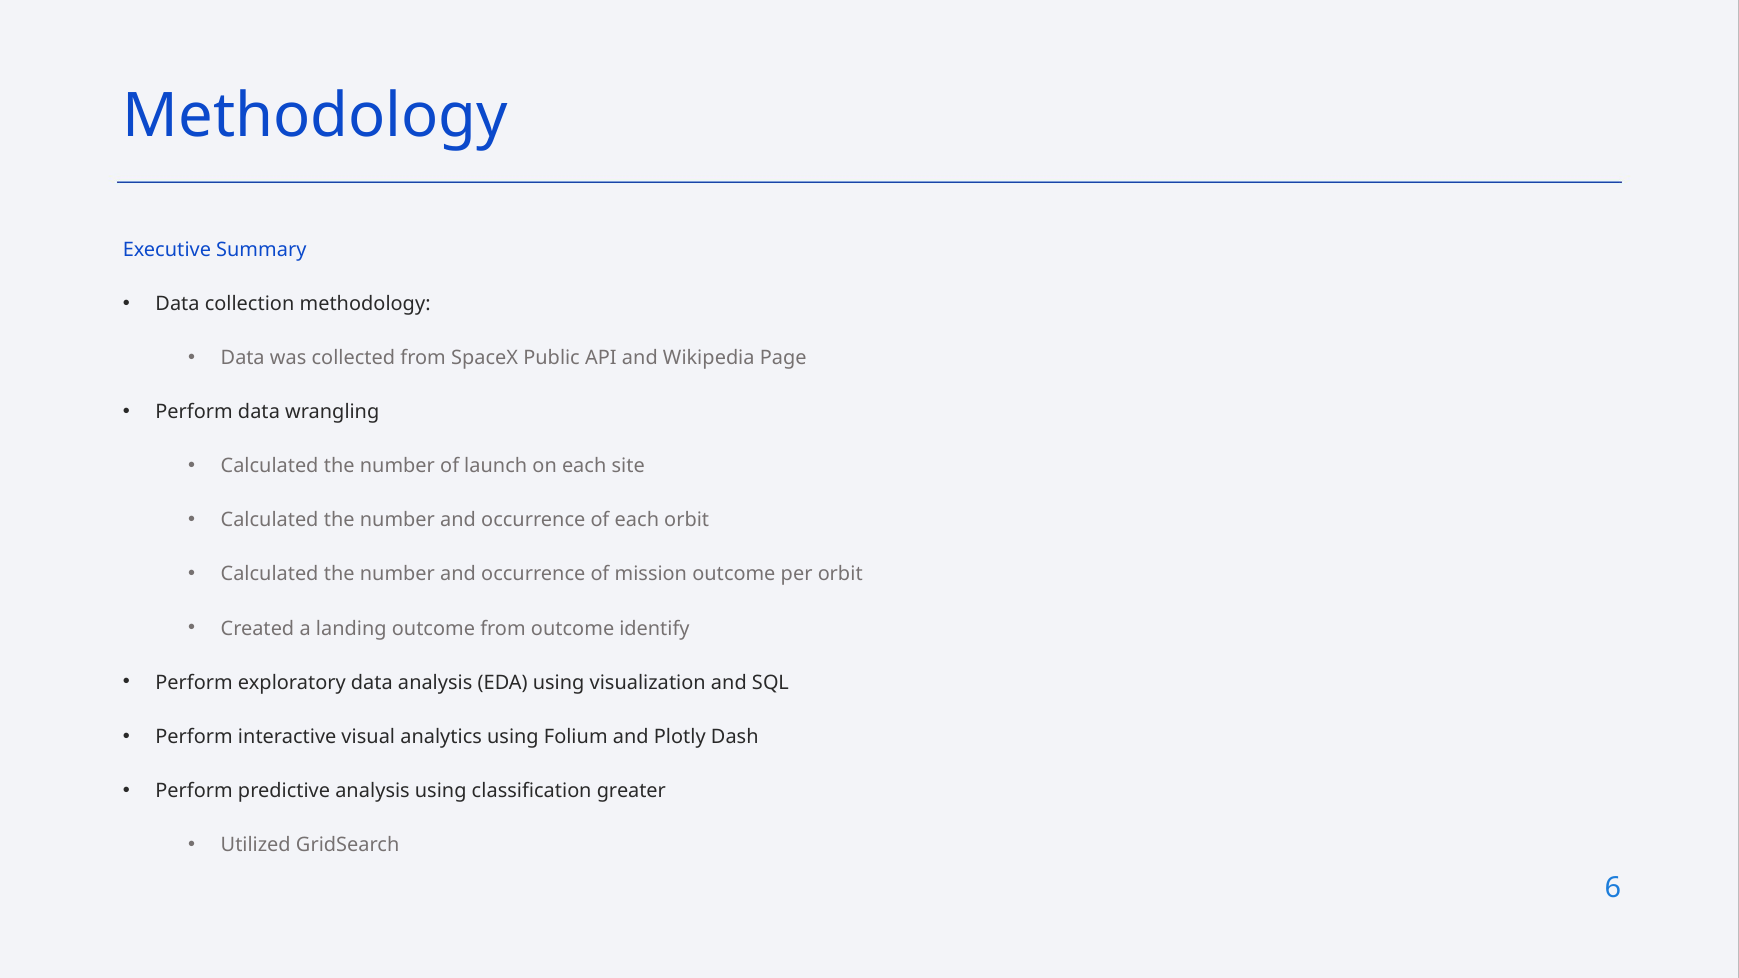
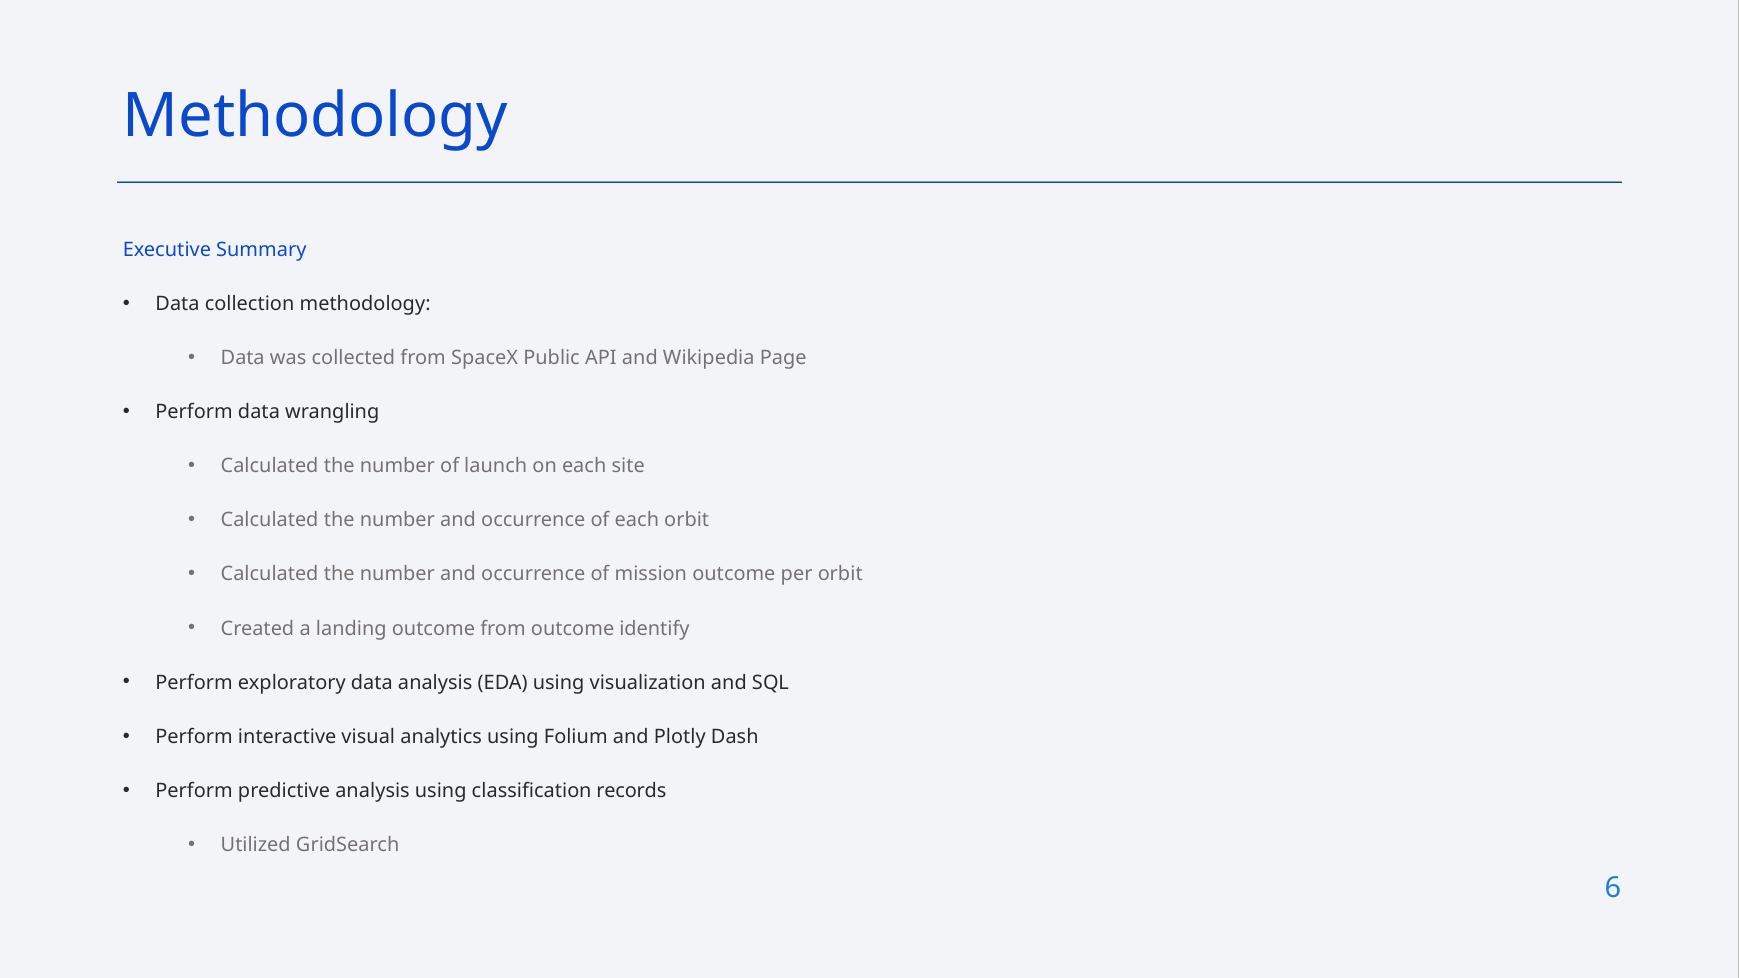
greater: greater -> records (631, 791)
